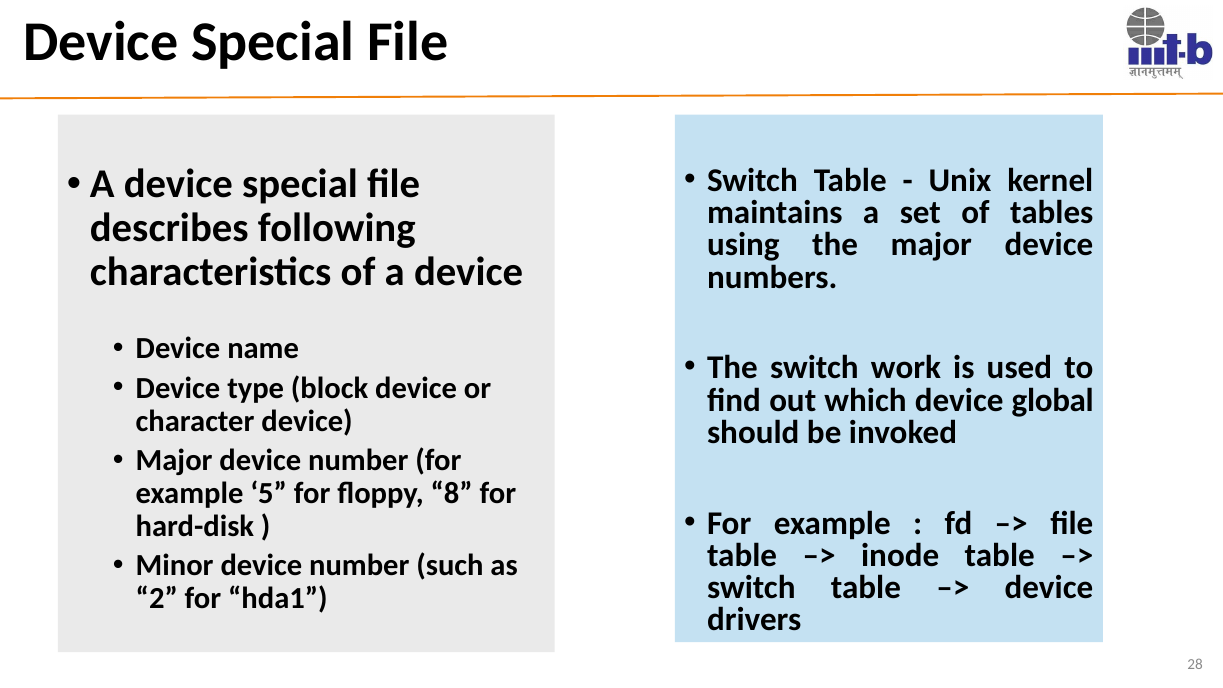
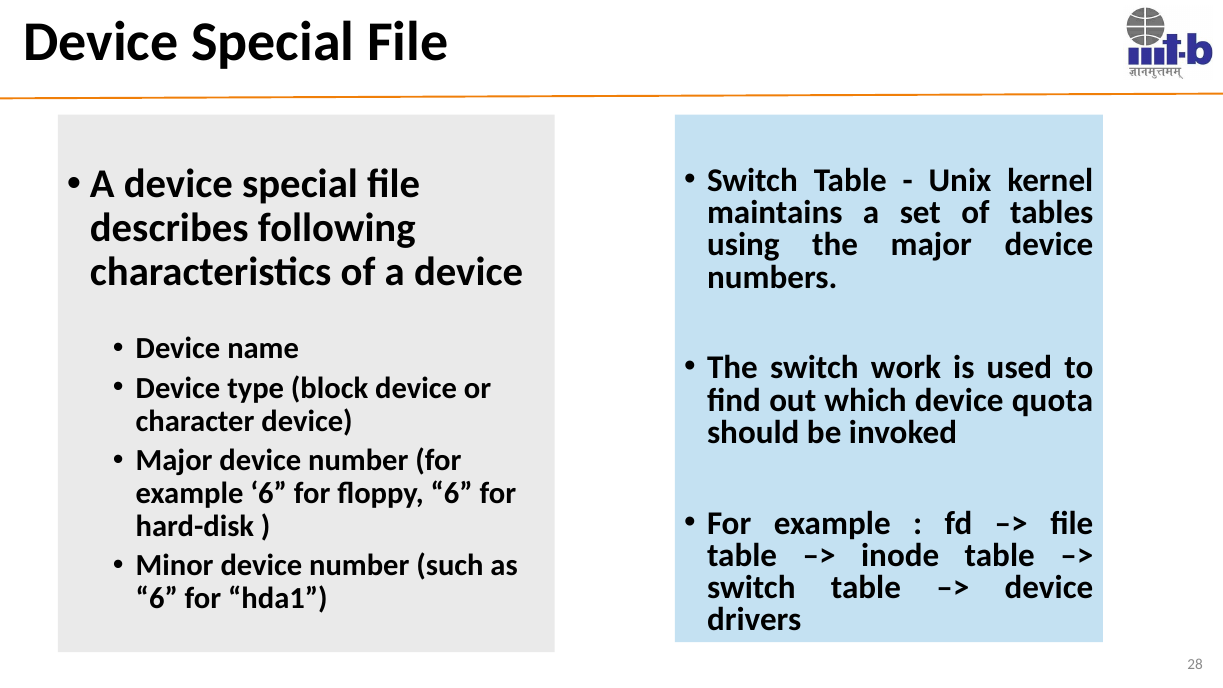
global: global -> quota (1053, 400)
example 5: 5 -> 6 (269, 493)
floppy 8: 8 -> 6 (452, 493)
2: 2 -> 6 (157, 599)
